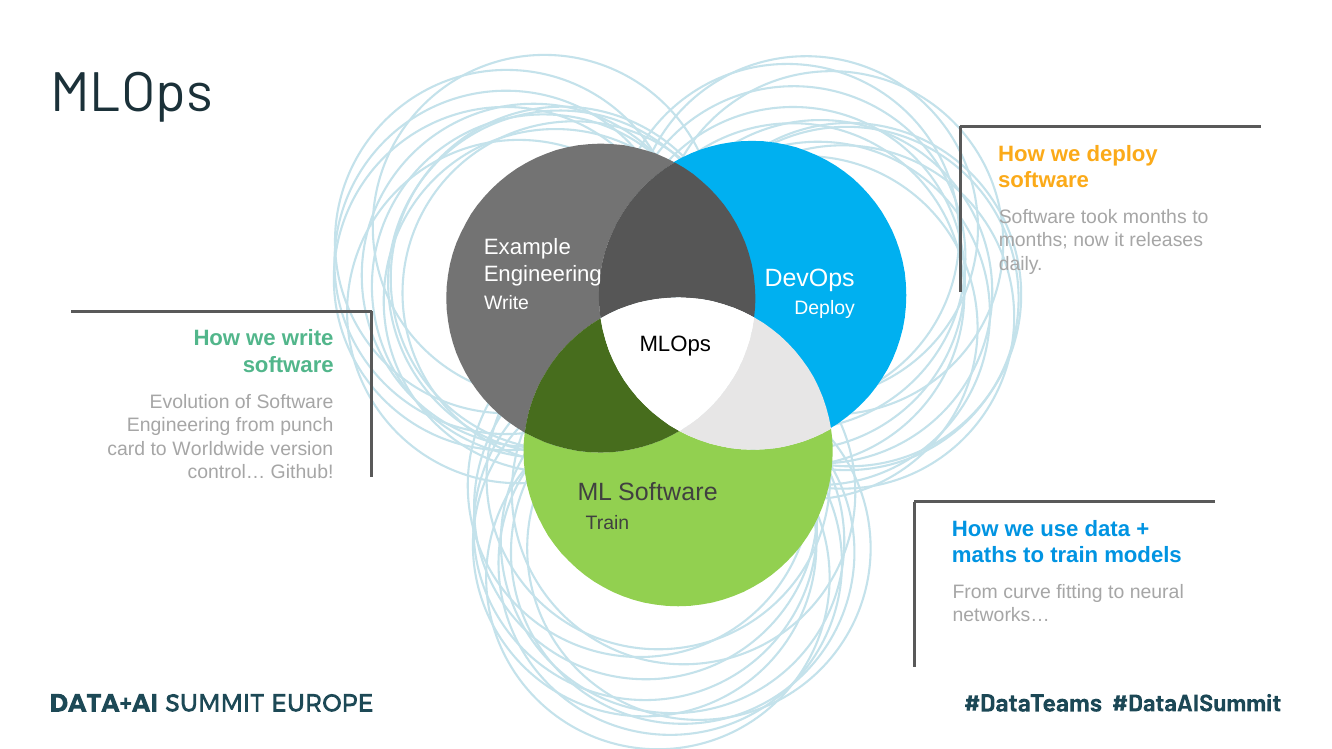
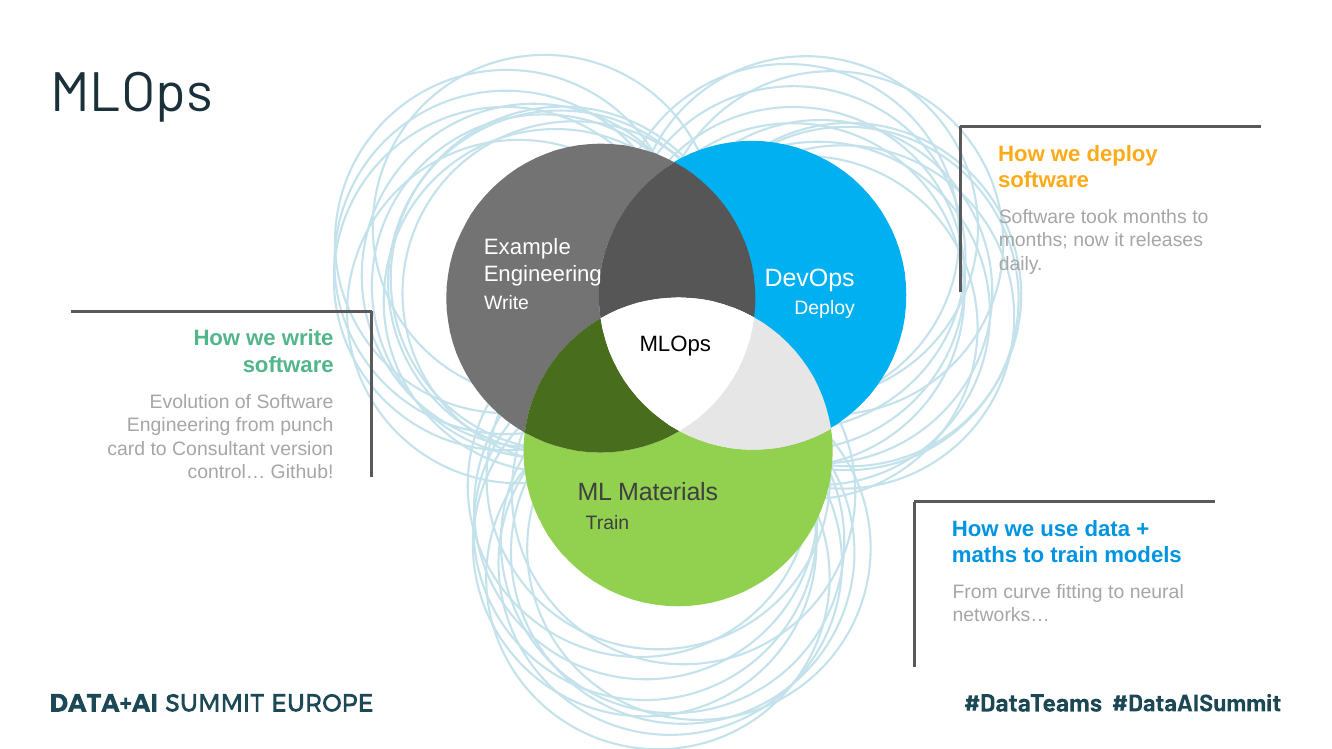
Worldwide: Worldwide -> Consultant (219, 449)
ML Software: Software -> Materials (668, 493)
